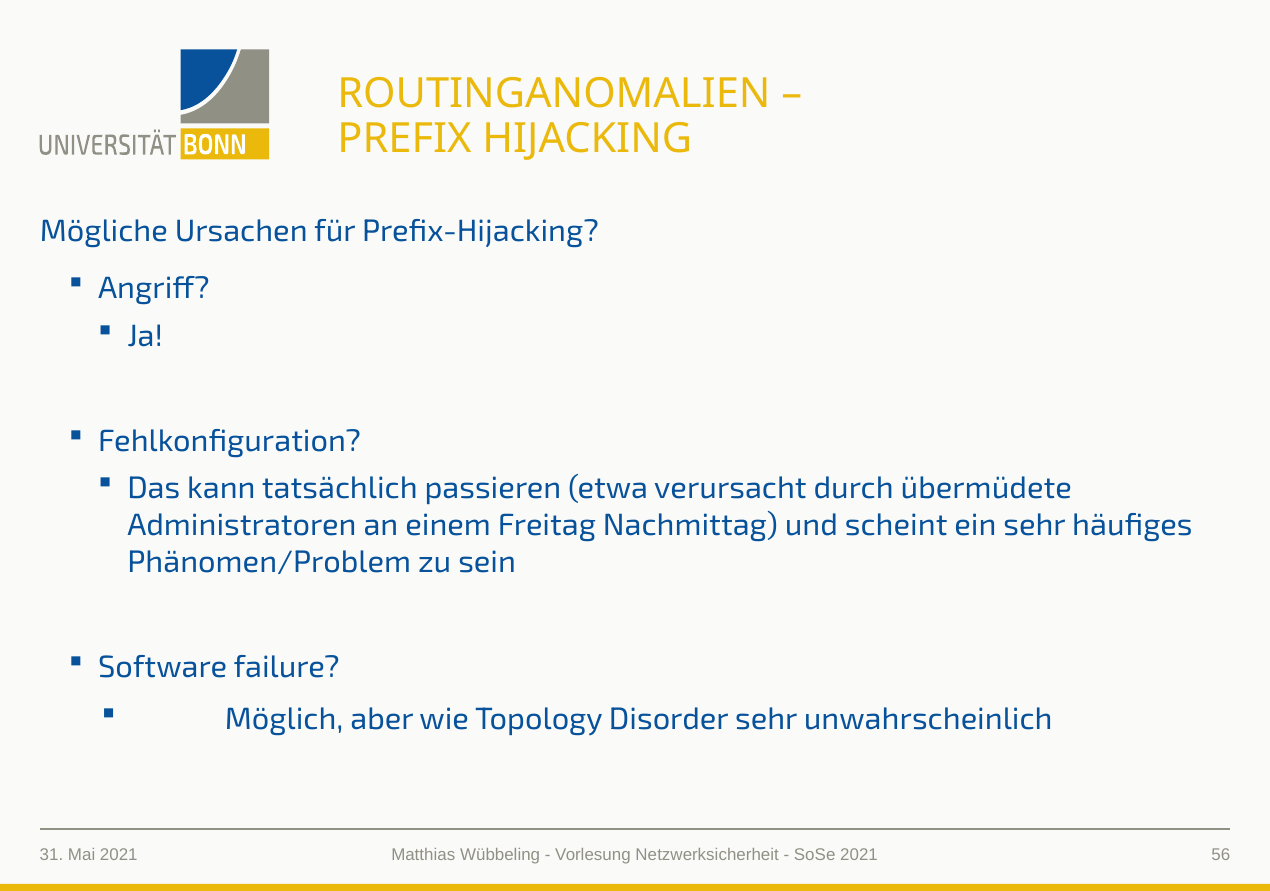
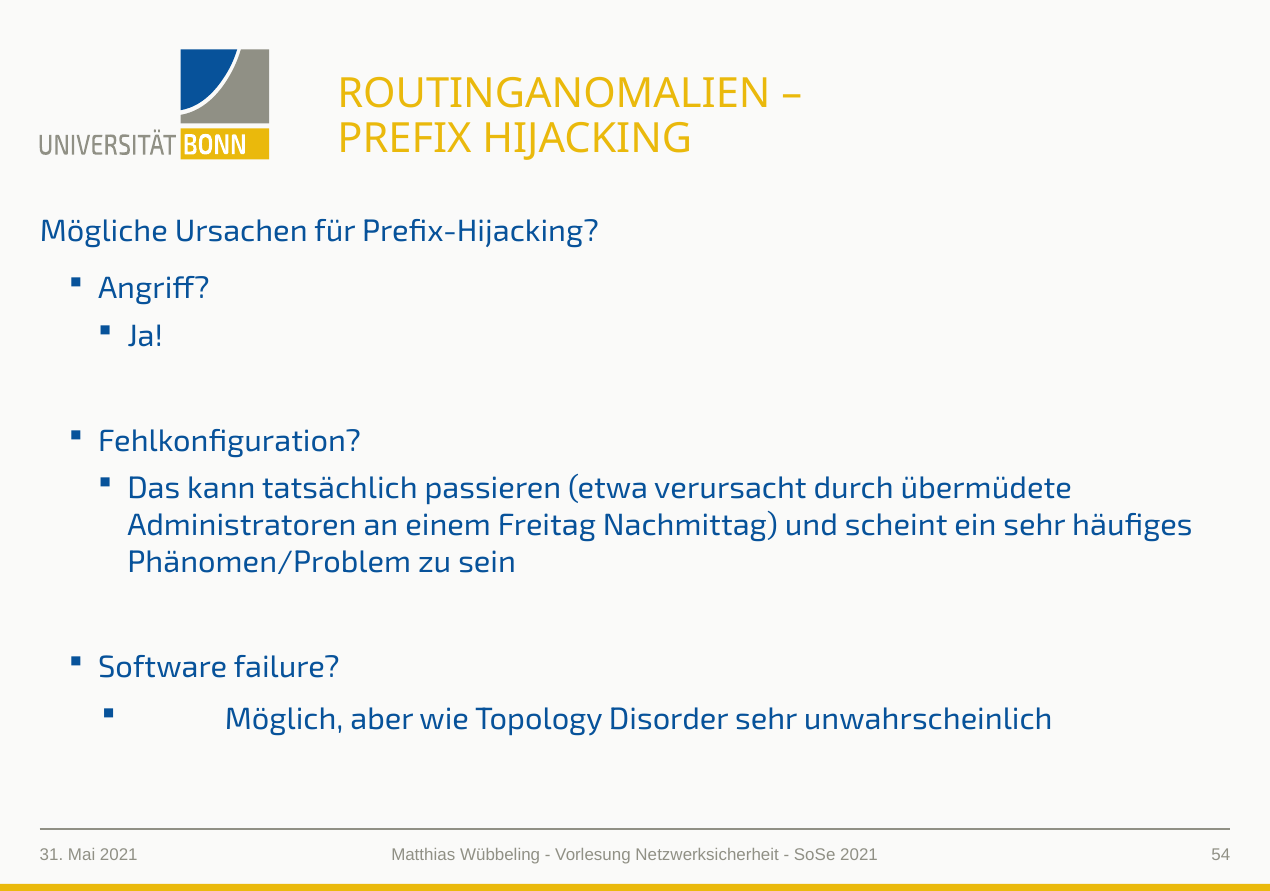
56: 56 -> 54 (1221, 855)
